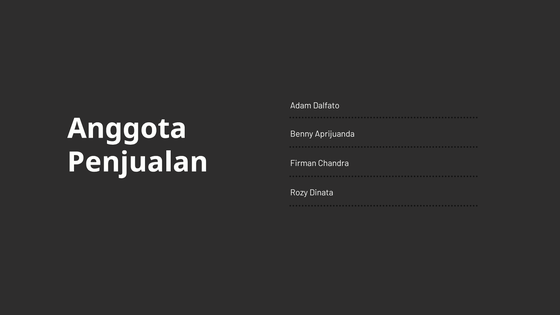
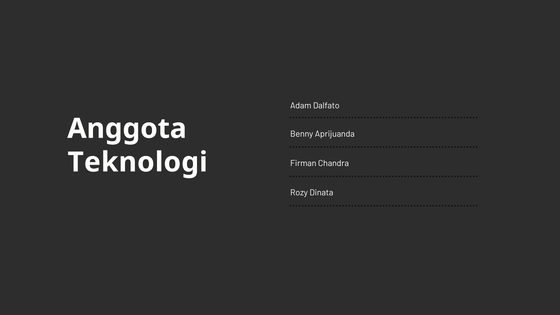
Penjualan: Penjualan -> Teknologi (138, 162)
